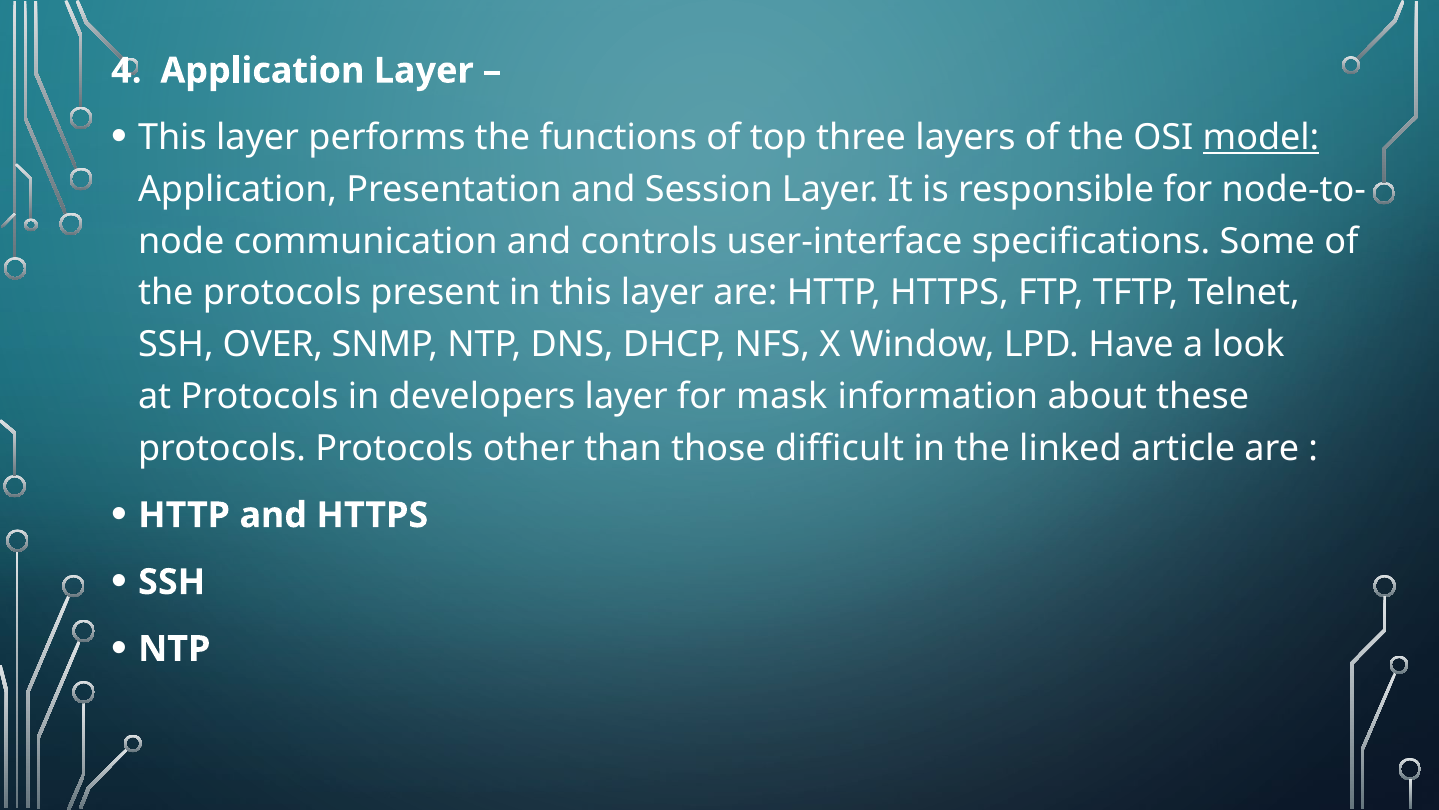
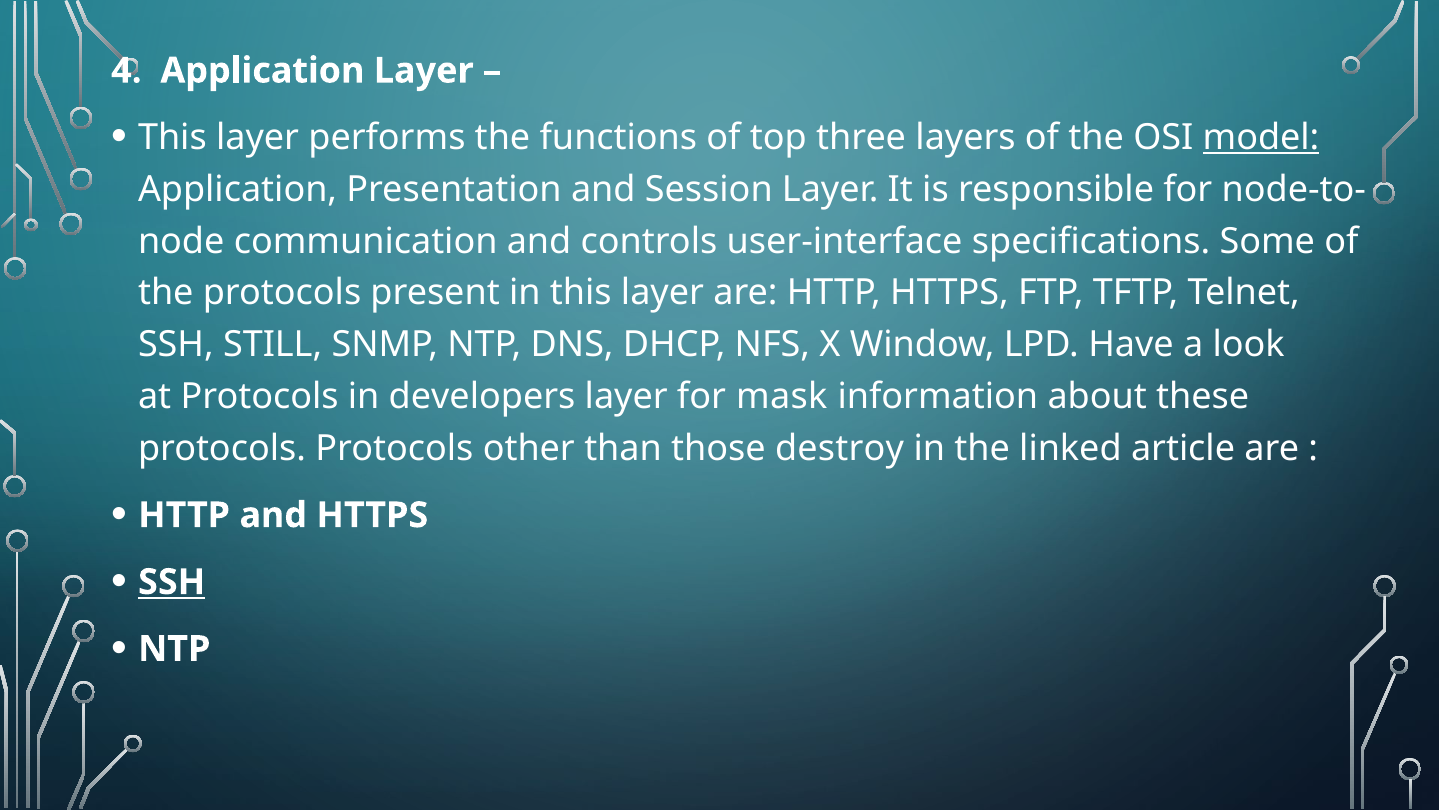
OVER: OVER -> STILL (273, 345)
difficult: difficult -> destroy (840, 448)
SSH underline: none -> present (172, 582)
